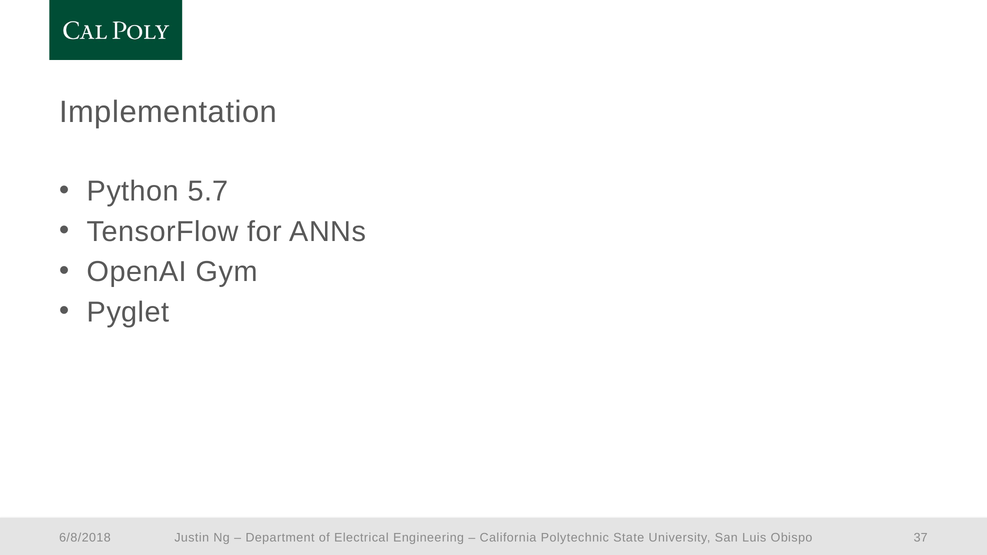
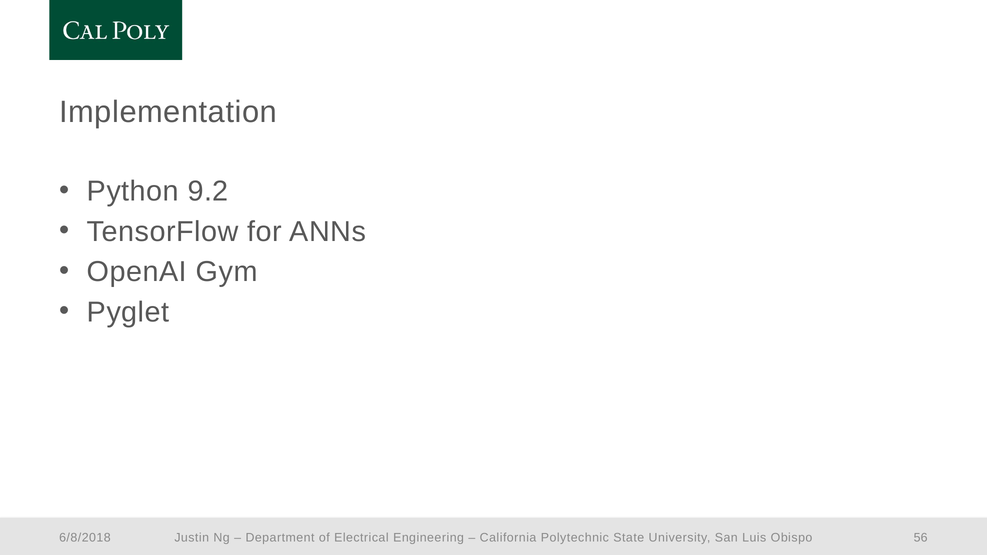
5.7: 5.7 -> 9.2 (208, 191)
37: 37 -> 56 (921, 538)
